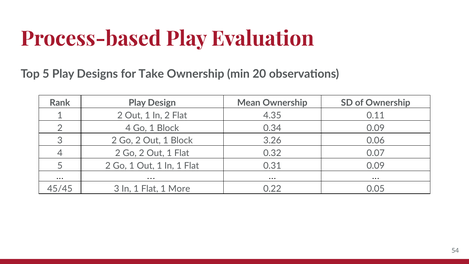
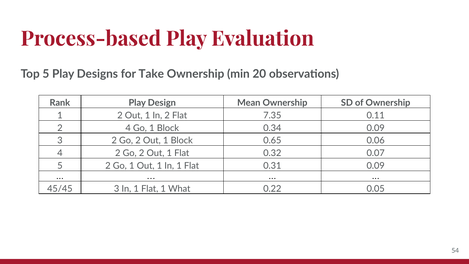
4.35: 4.35 -> 7.35 (272, 115)
3.26: 3.26 -> 0.65 (272, 141)
More: More -> What (179, 189)
